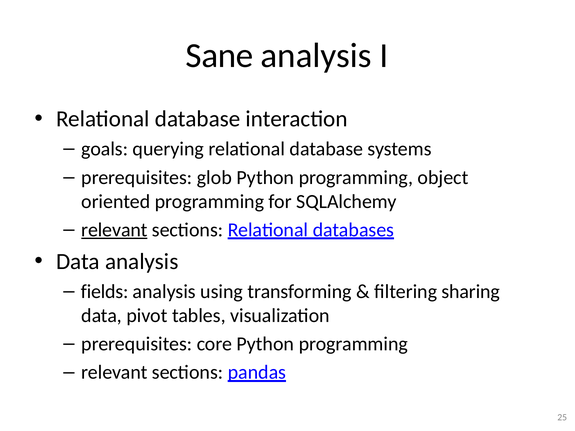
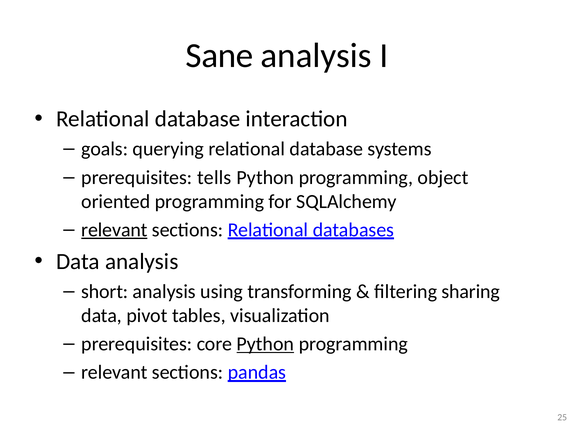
glob: glob -> tells (214, 178)
fields: fields -> short (105, 292)
Python underline: none -> present (265, 344)
